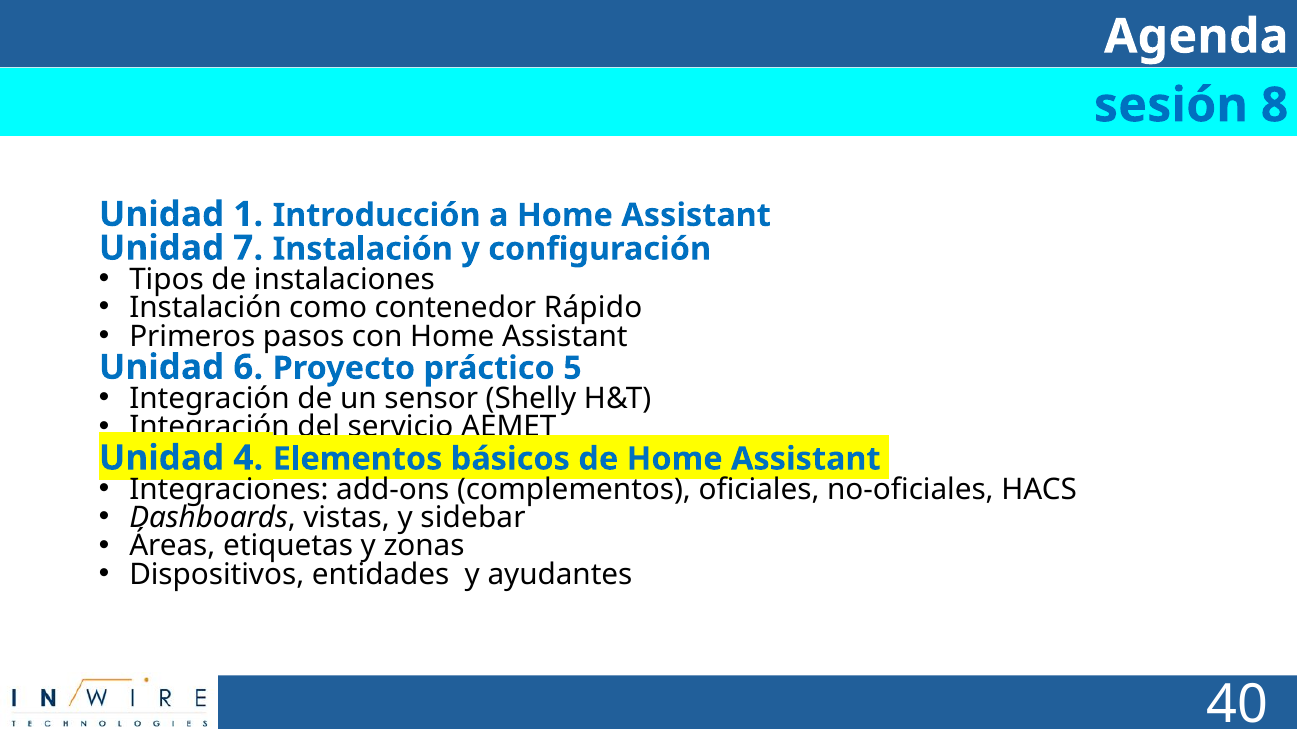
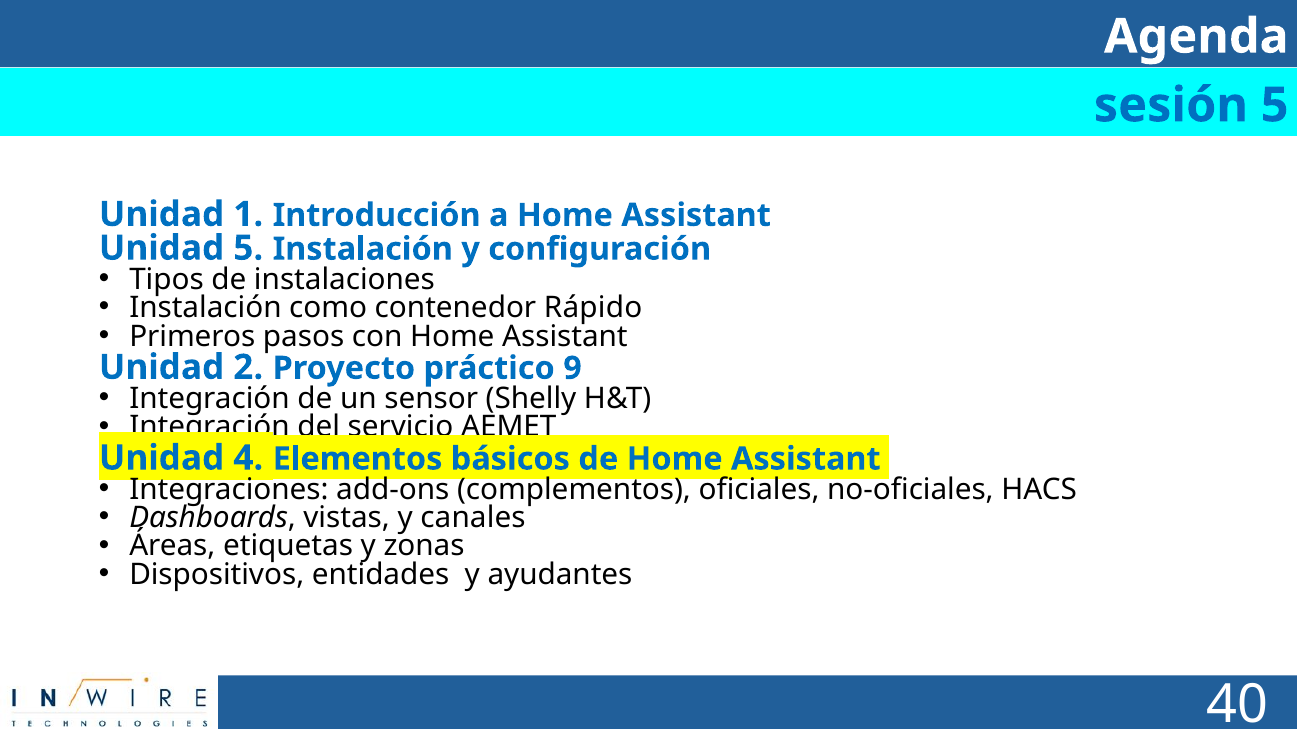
sesión 8: 8 -> 5 (1275, 105)
7: 7 -> 5 (248, 248)
6: 6 -> 2 (248, 368)
5: 5 -> 9 (572, 368)
sidebar: sidebar -> canales (473, 518)
